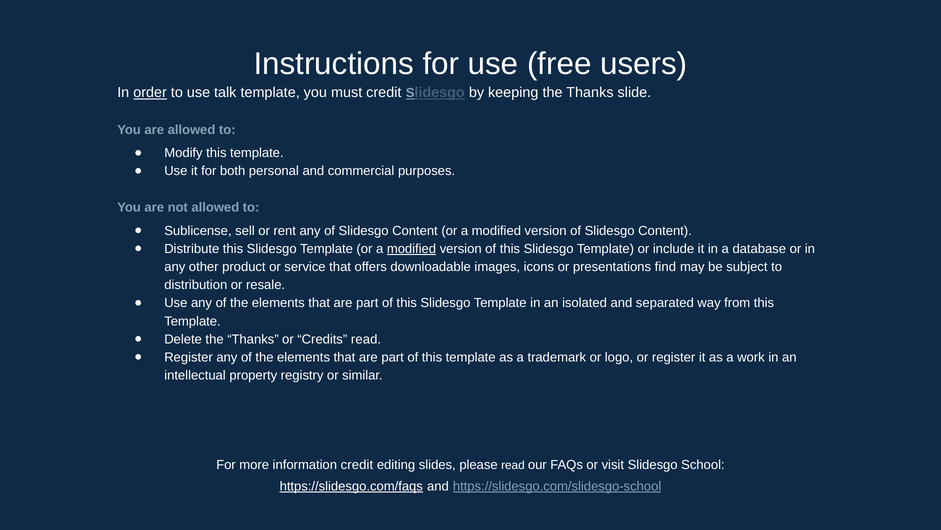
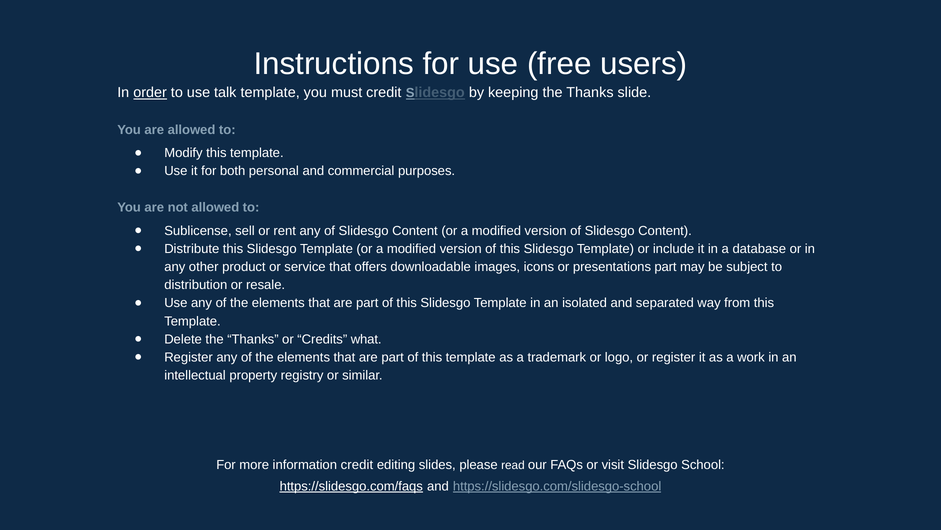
modified underline: present -> none (411, 249)
presentations find: find -> part (666, 267)
Credits read: read -> what (366, 339)
